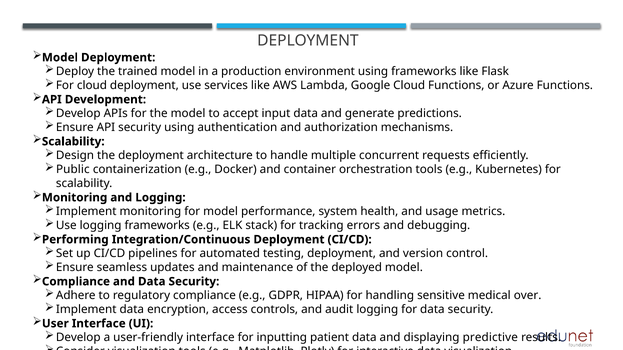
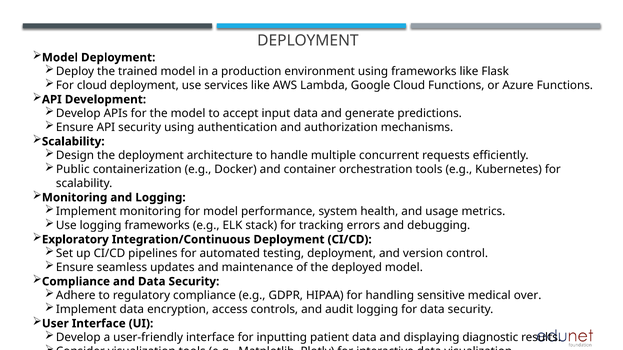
Performing: Performing -> Exploratory (75, 240)
predictive: predictive -> diagnostic (490, 338)
